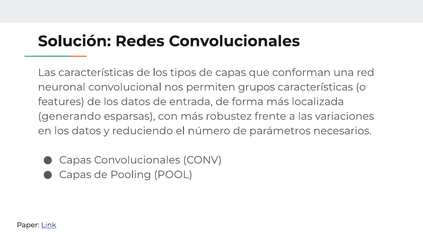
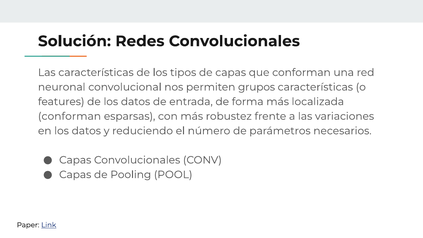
generando: generando -> conforman (69, 116)
